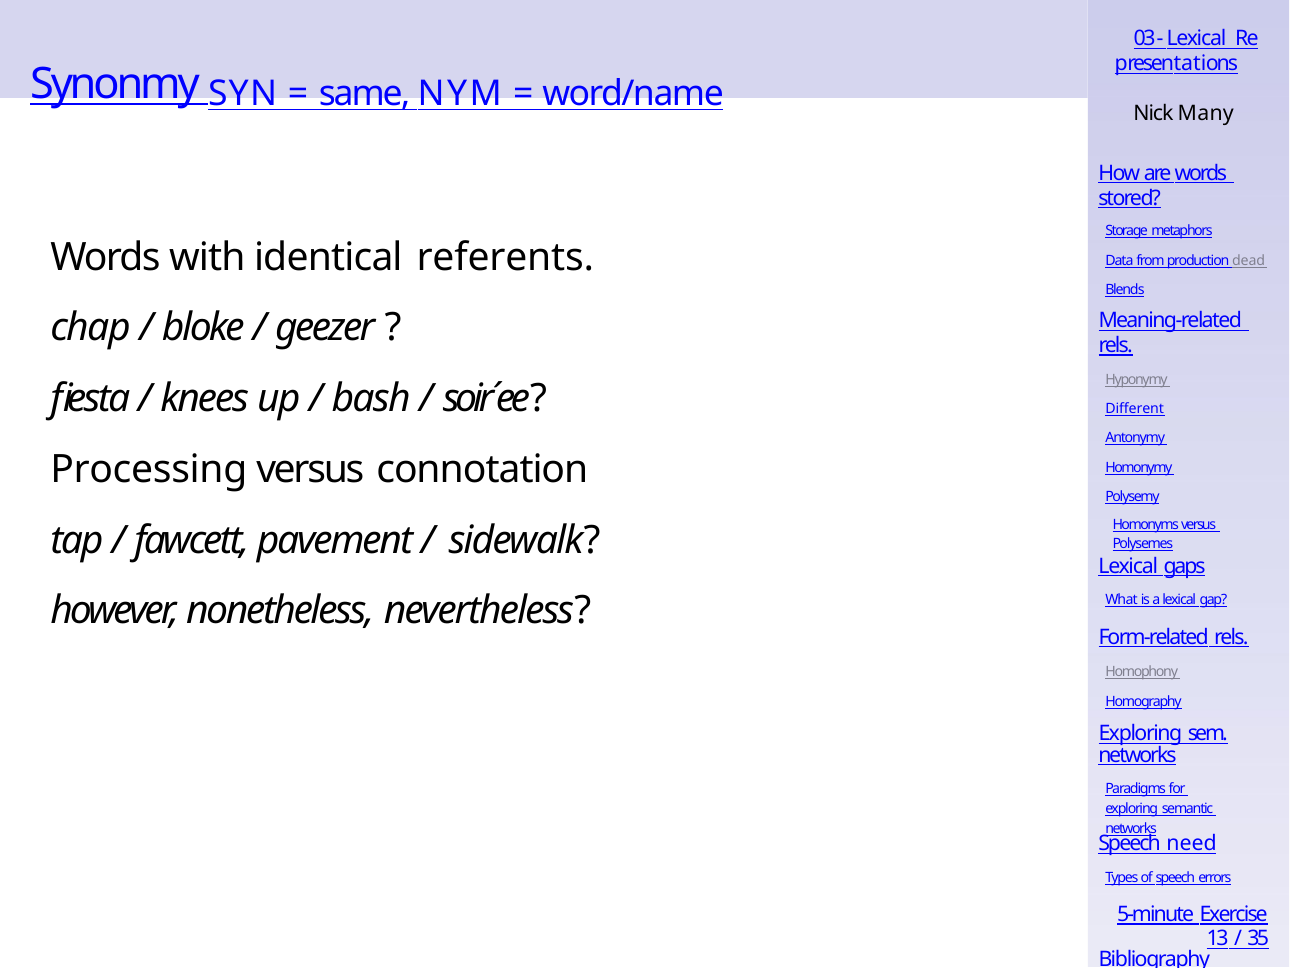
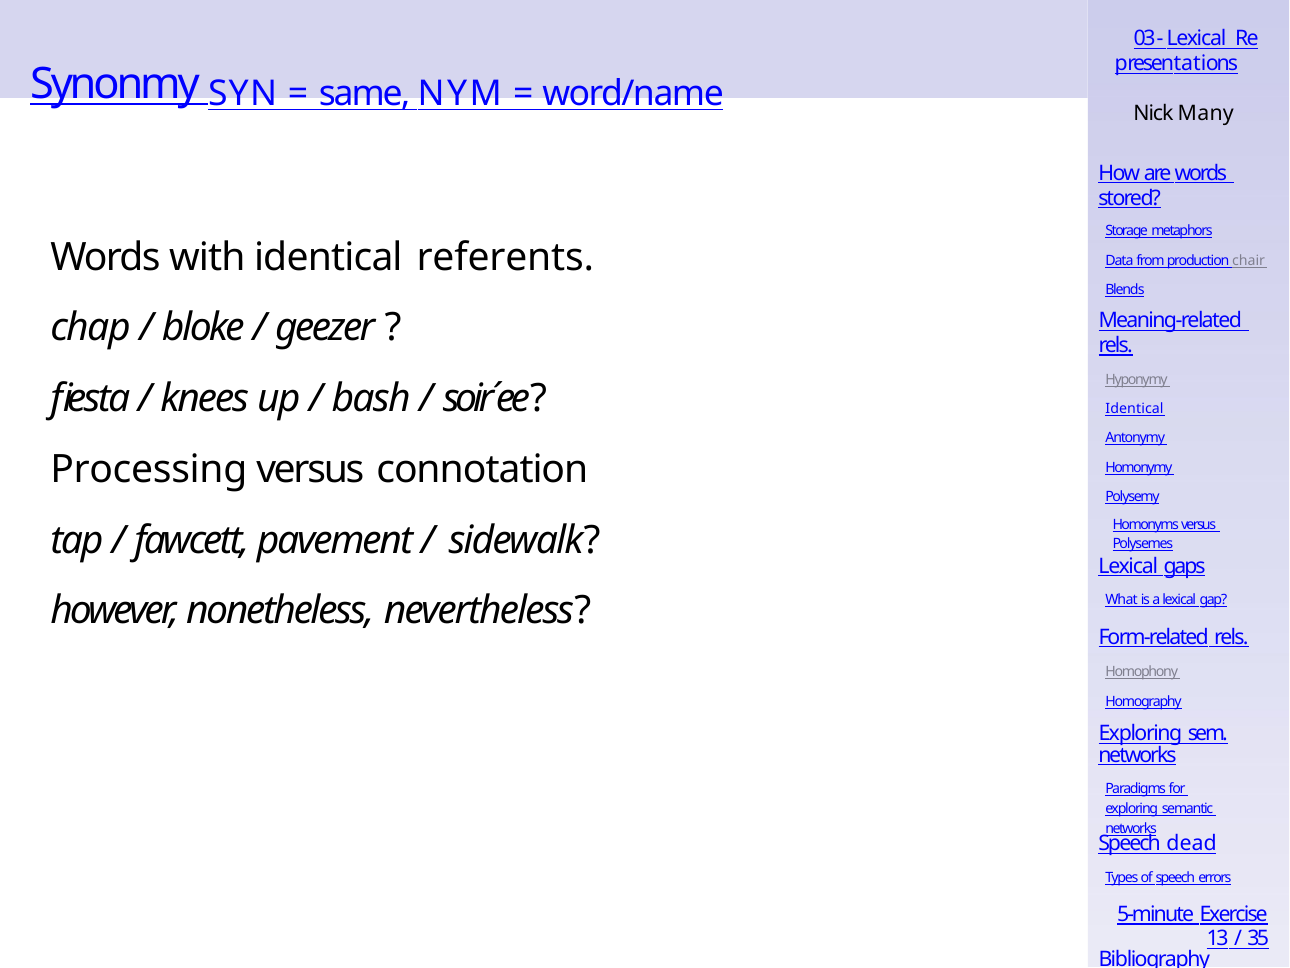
dead: dead -> chair (1249, 261)
Different: Different -> Identical (1135, 409)
need: need -> dead (1192, 844)
